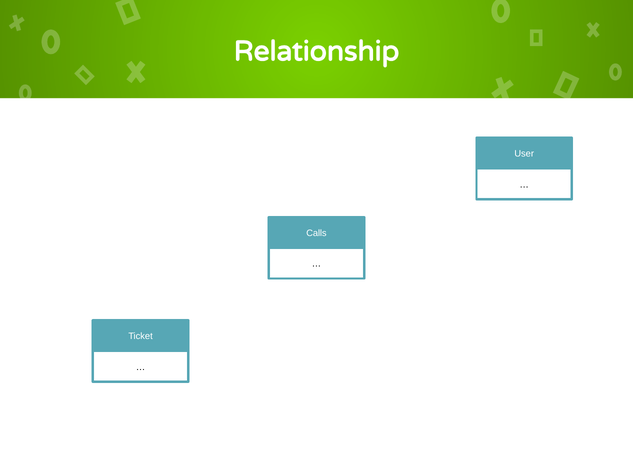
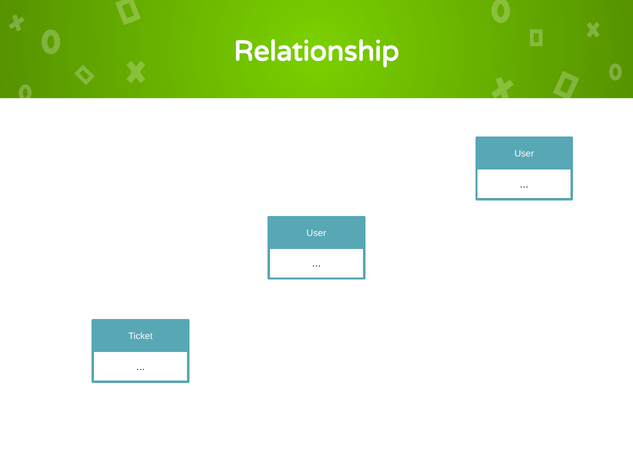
Calls: Calls -> User (316, 233)
